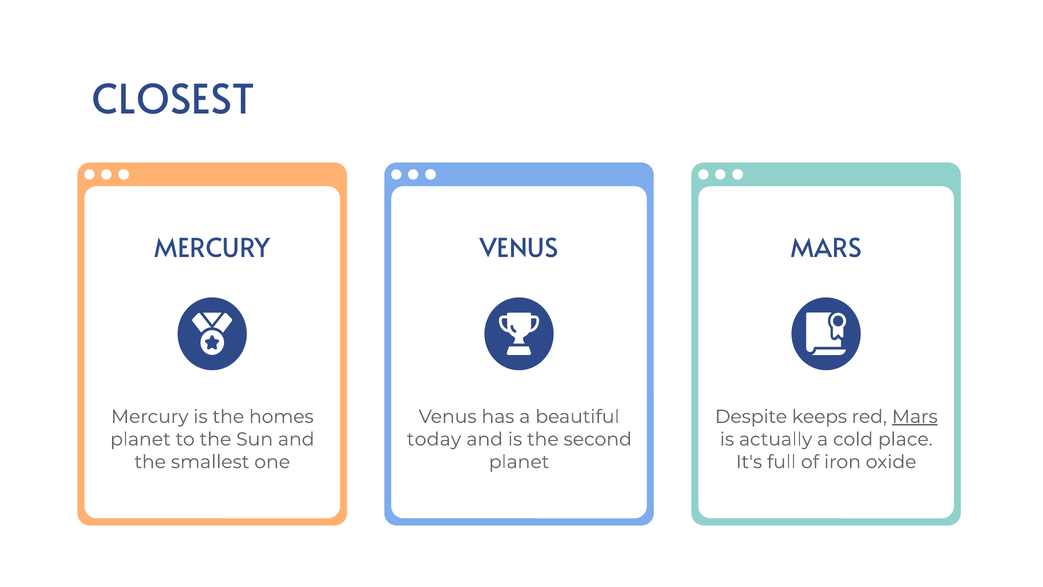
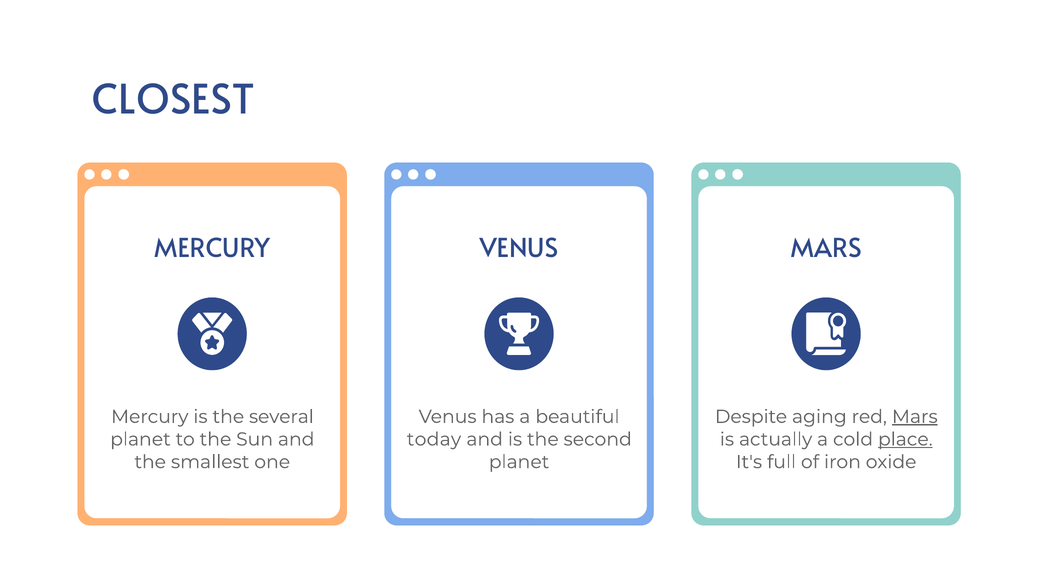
homes: homes -> several (281, 416)
keeps: keeps -> aging (819, 416)
place underline: none -> present (905, 439)
